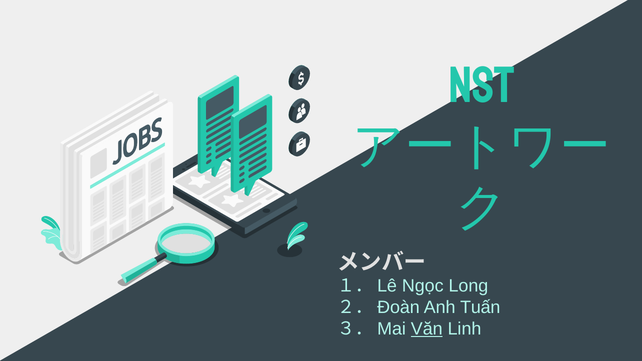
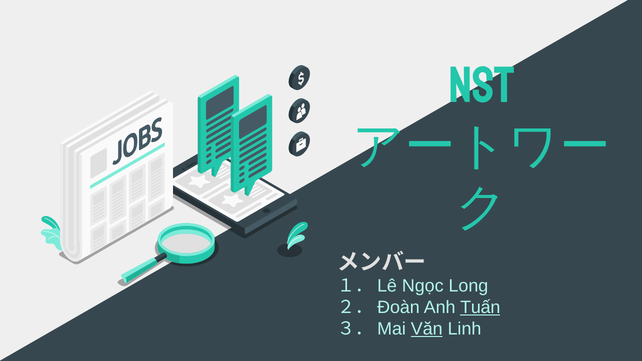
Tuấn underline: none -> present (480, 308)
